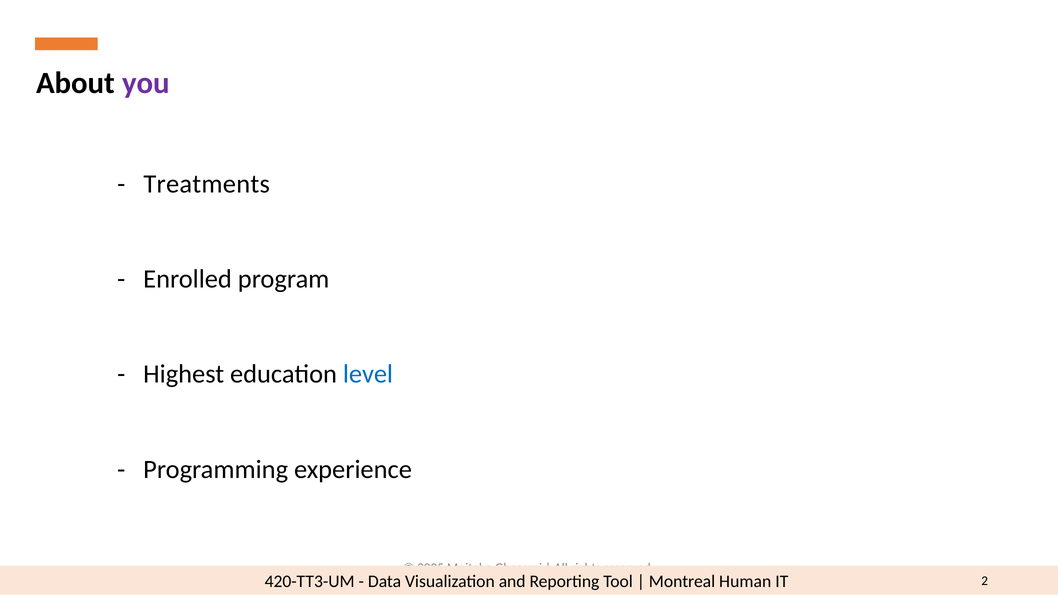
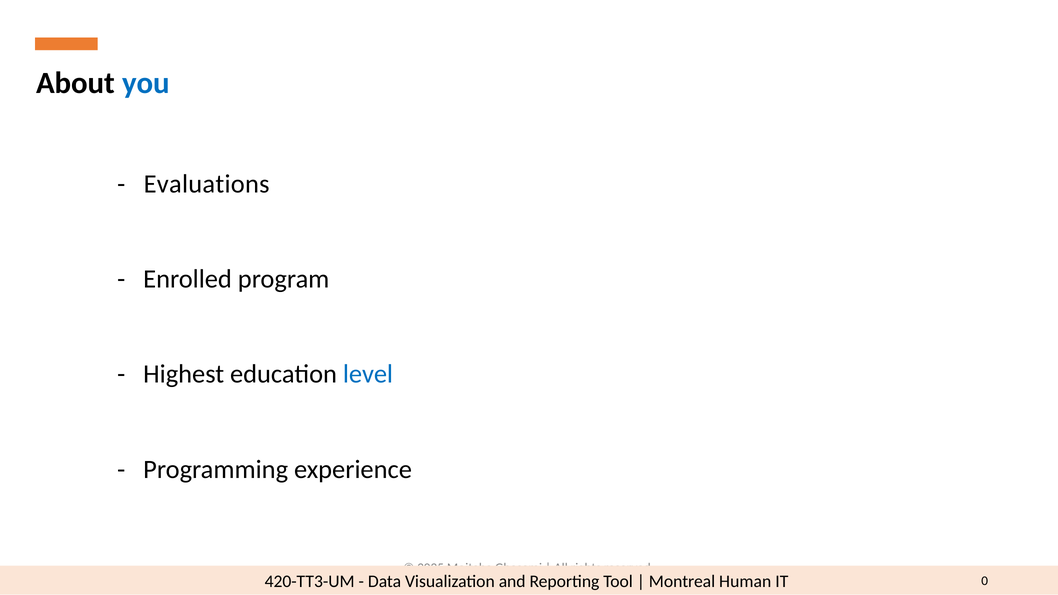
you colour: purple -> blue (146, 83)
Treatments: Treatments -> Evaluations (207, 184)
2: 2 -> 0 (985, 581)
